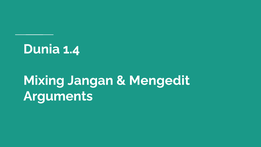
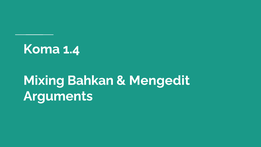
Dunia: Dunia -> Koma (42, 49)
Jangan: Jangan -> Bahkan (90, 80)
